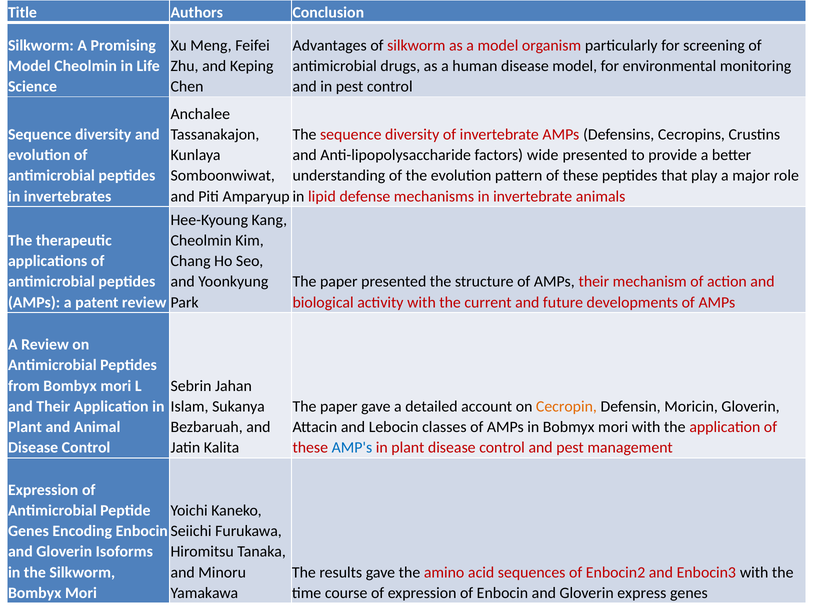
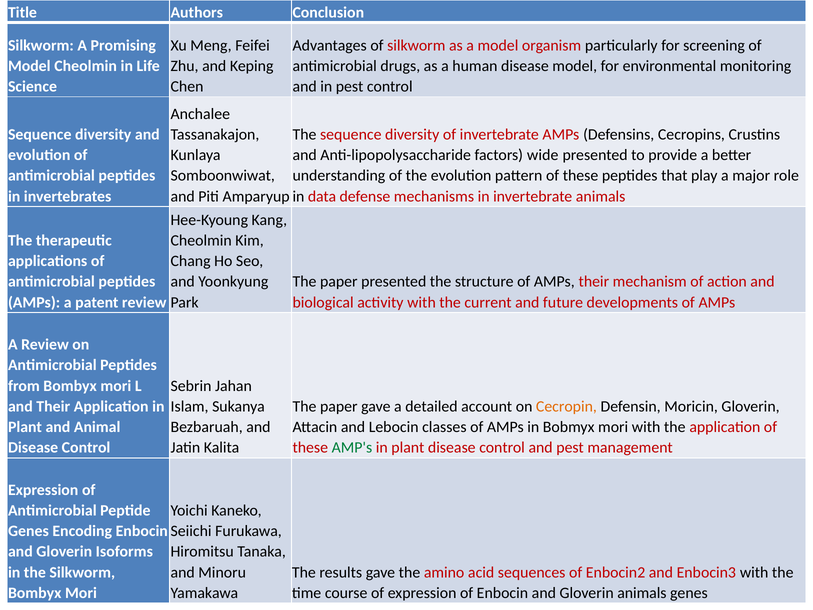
lipid: lipid -> data (322, 196)
AMP's colour: blue -> green (352, 447)
Gloverin express: express -> animals (642, 593)
